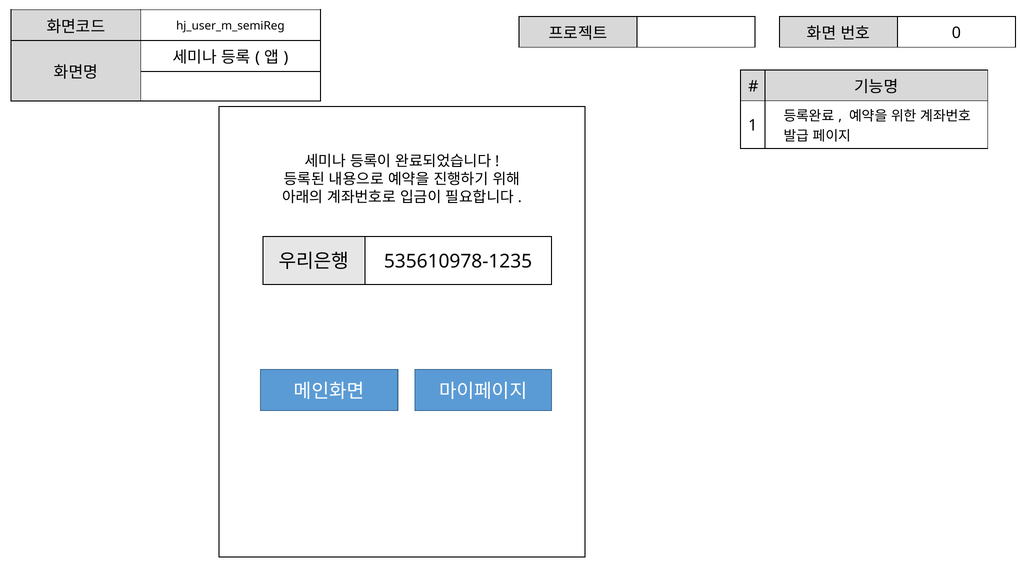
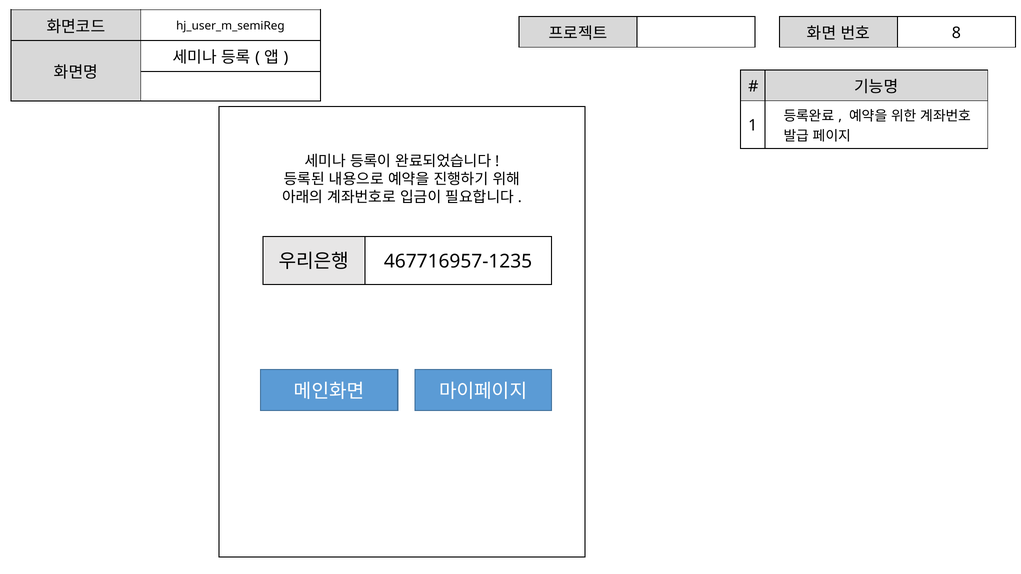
0: 0 -> 8 (956, 33)
535610978-1235: 535610978-1235 -> 467716957-1235 (458, 262)
